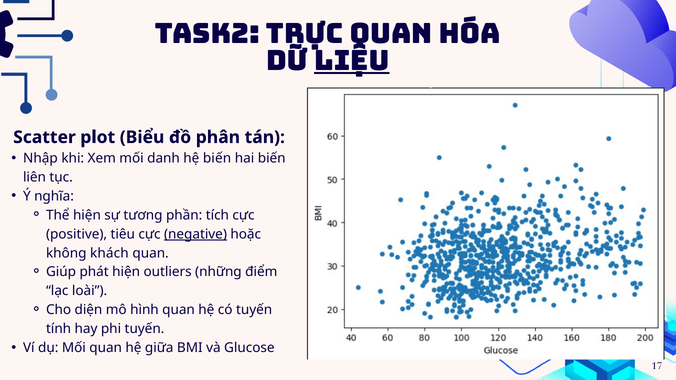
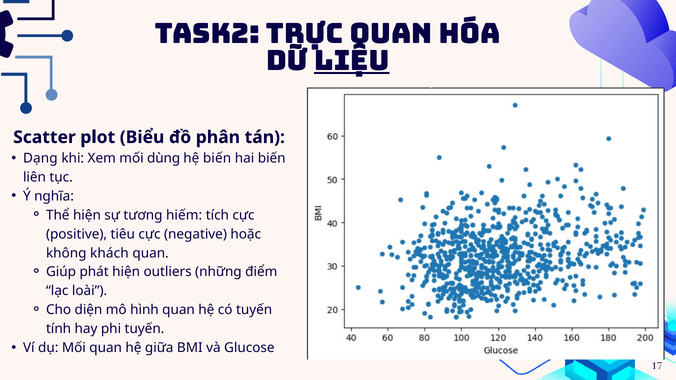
Nhập: Nhập -> Dạng (40, 158)
danh: danh -> dùng (164, 158)
phần: phần -> hiếm (184, 215)
negative underline: present -> none (195, 234)
